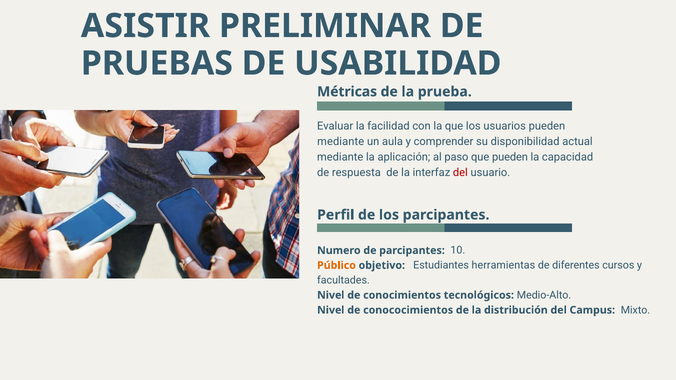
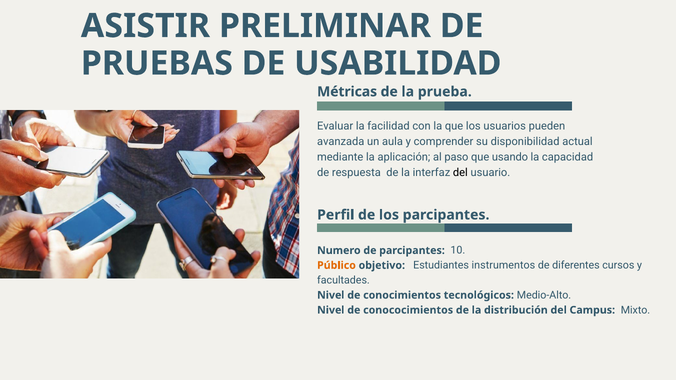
mediante: mediante -> avanzada (341, 142)
que pueden: pueden -> usando (510, 157)
del colour: red -> black (460, 173)
herramientas: herramientas -> instrumentos (503, 266)
